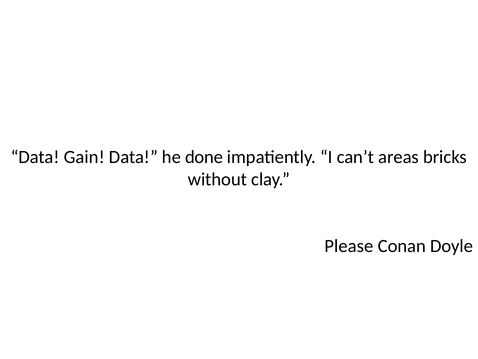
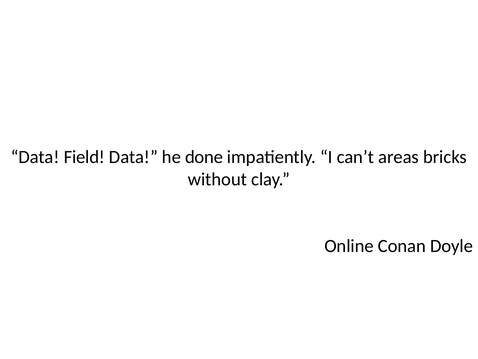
Gain: Gain -> Field (84, 157)
Please: Please -> Online (349, 246)
